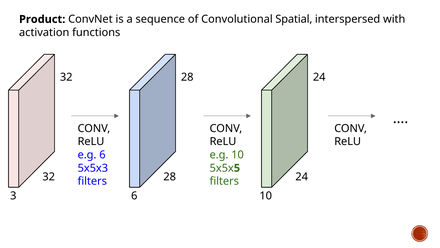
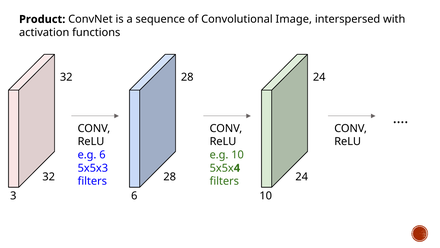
Spatial: Spatial -> Image (294, 19)
5: 5 -> 4 (237, 168)
